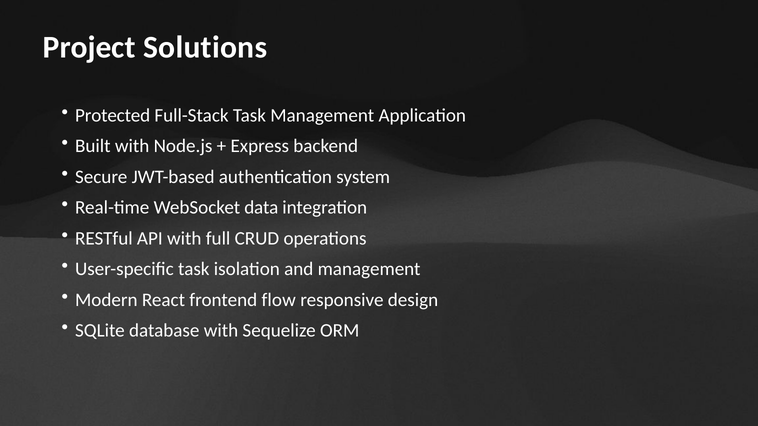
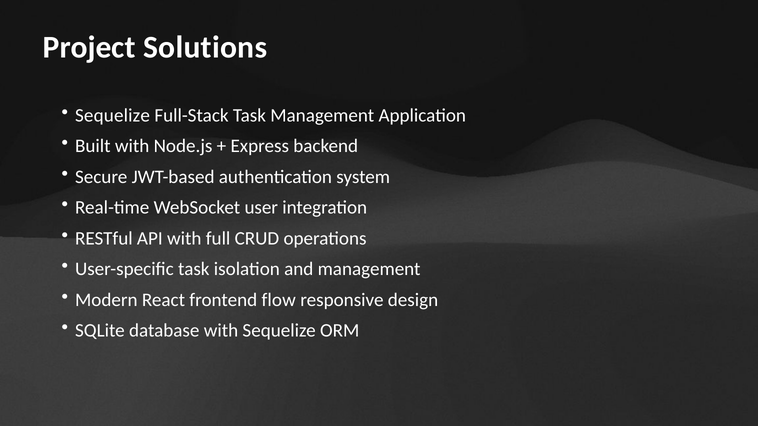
Protected: Protected -> Sequelize (112, 115)
data: data -> user (261, 208)
